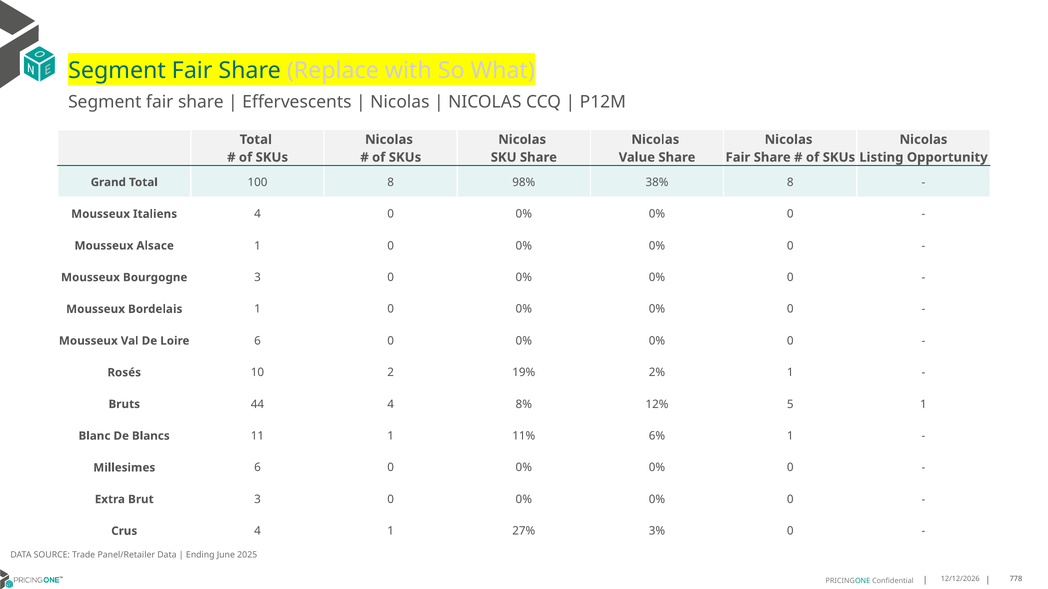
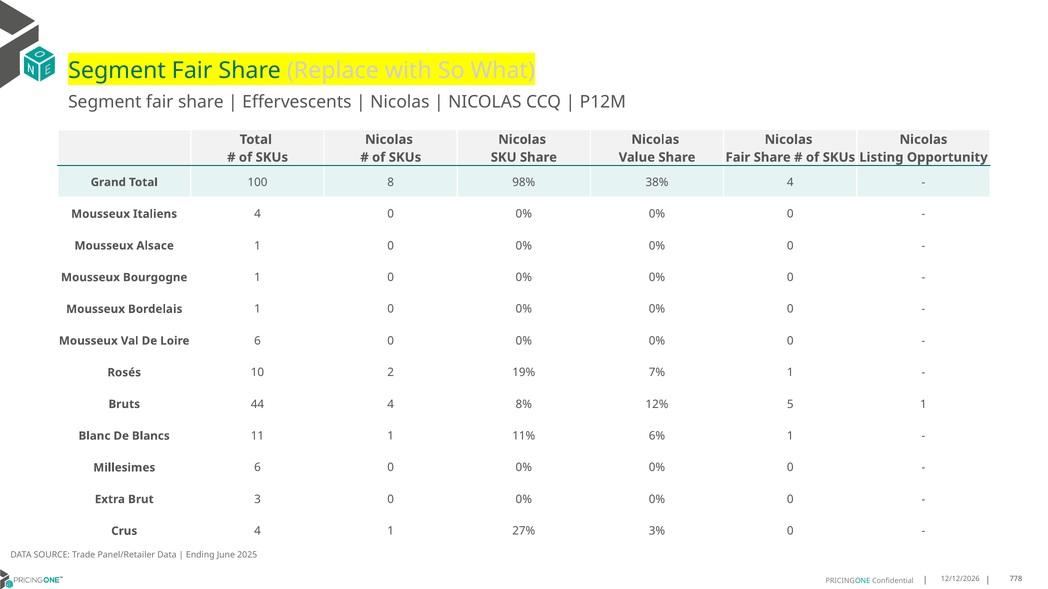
38% 8: 8 -> 4 (790, 182)
Bourgogne 3: 3 -> 1 (257, 278)
2%: 2% -> 7% (657, 373)
